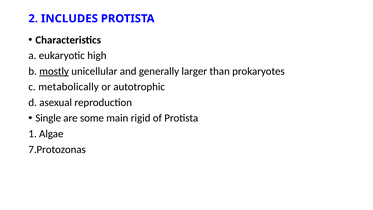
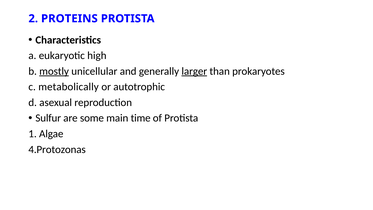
INCLUDES: INCLUDES -> PROTEINS (69, 19)
larger underline: none -> present (194, 71)
Single: Single -> Sulfur (48, 118)
rigid: rigid -> time (141, 118)
7.Protozonas: 7.Protozonas -> 4.Protozonas (57, 149)
